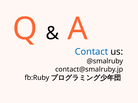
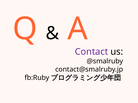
Contact colour: blue -> purple (91, 52)
